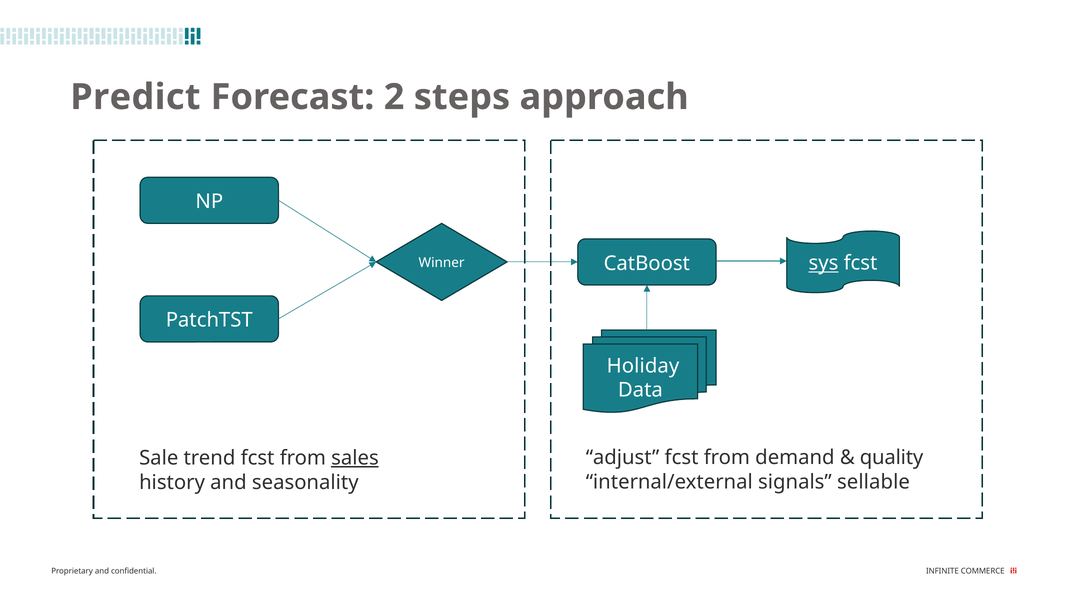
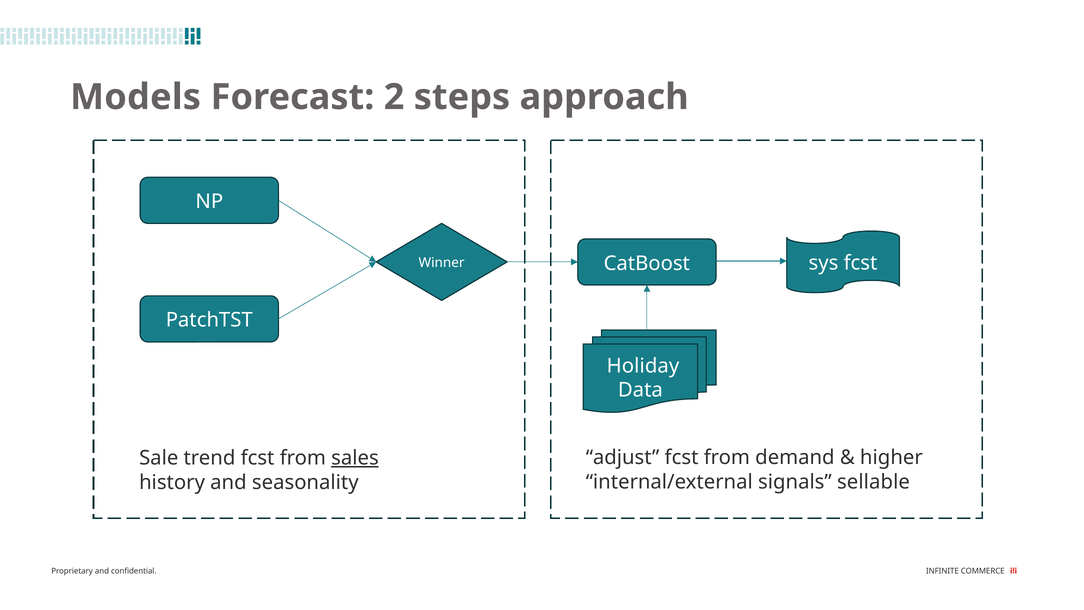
Predict: Predict -> Models (135, 97)
sys underline: present -> none (824, 263)
quality: quality -> higher (891, 457)
